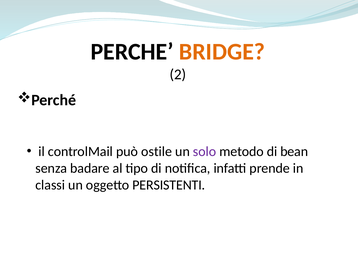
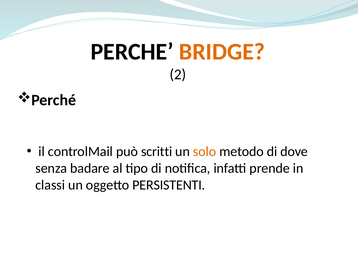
ostile: ostile -> scritti (157, 151)
solo colour: purple -> orange (205, 151)
bean: bean -> dove (294, 151)
